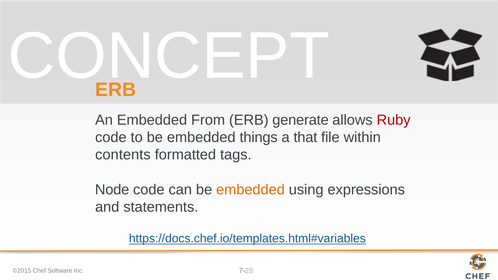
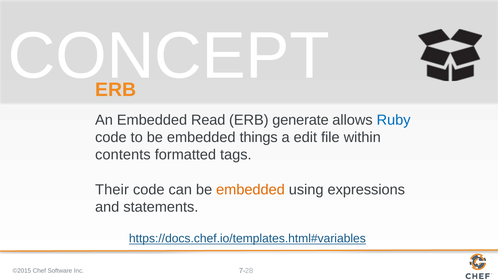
From: From -> Read (208, 120)
Ruby colour: red -> blue (394, 120)
that: that -> edit (305, 137)
Node: Node -> Their (112, 190)
